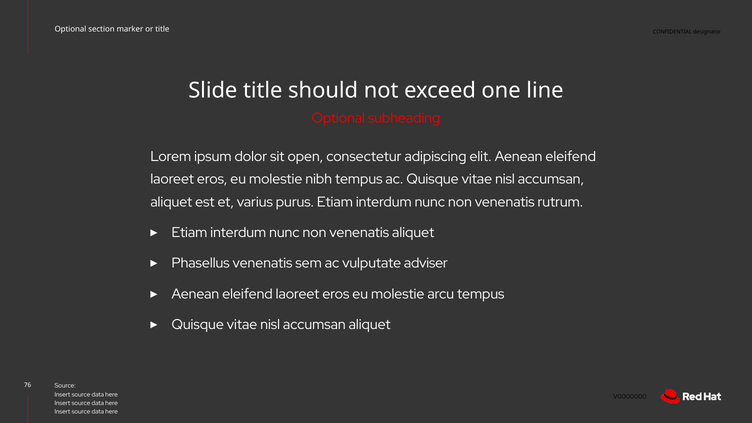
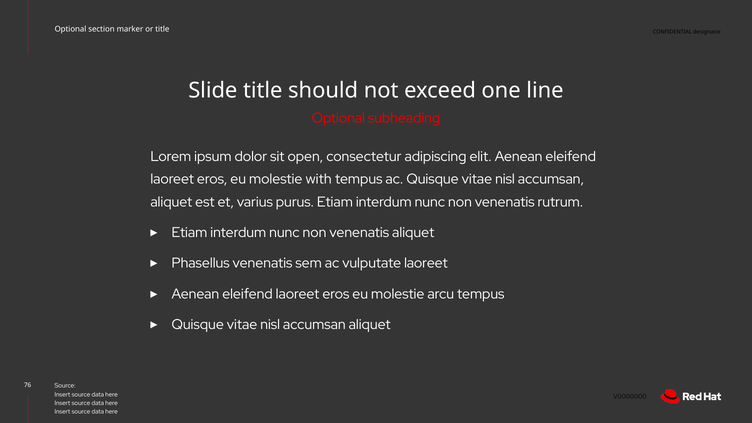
nibh: nibh -> with (319, 179)
vulputate adviser: adviser -> laoreet (426, 263)
